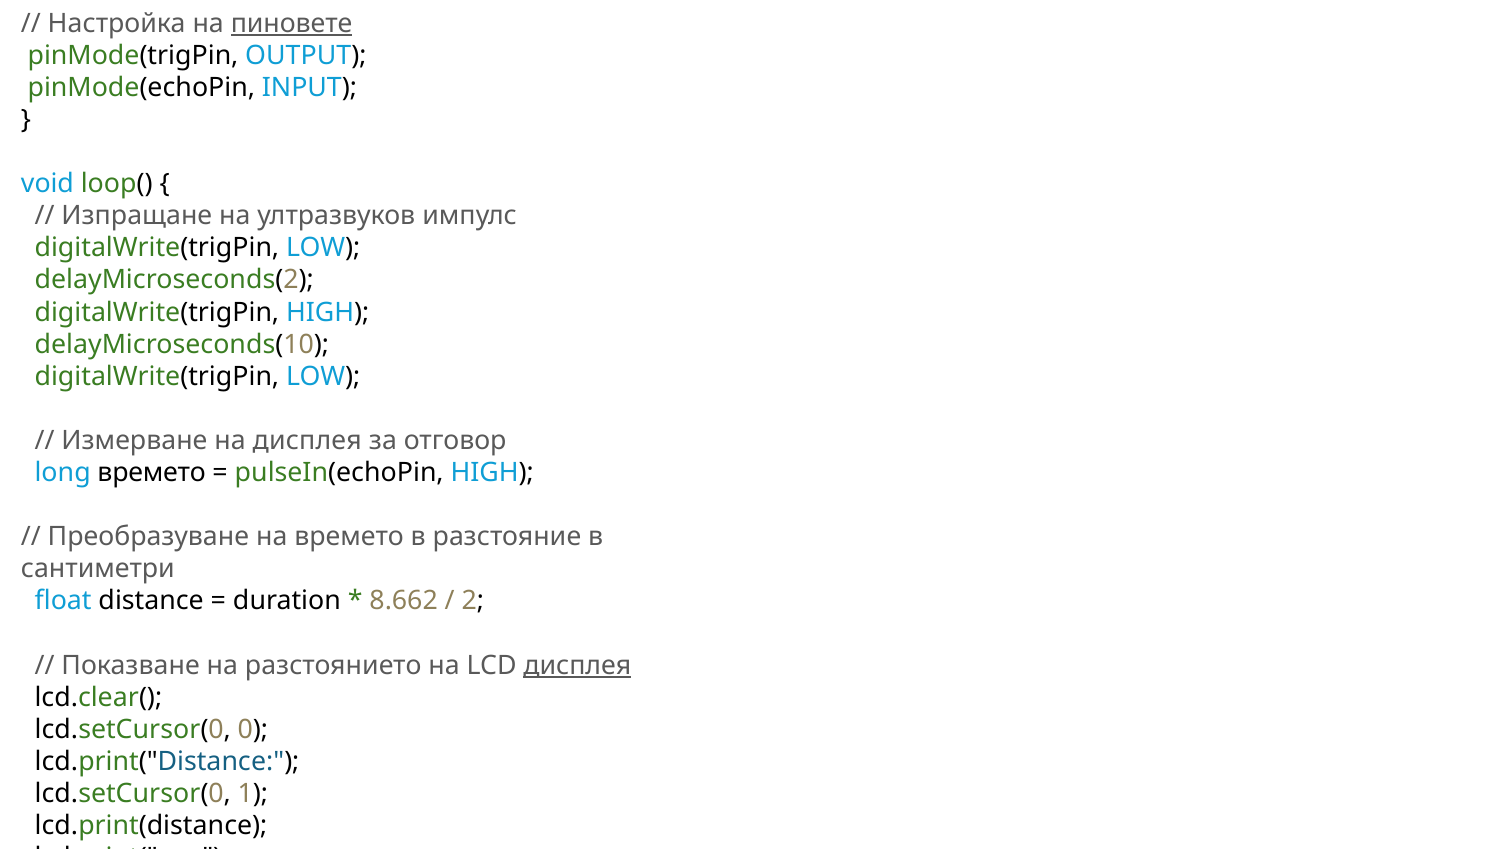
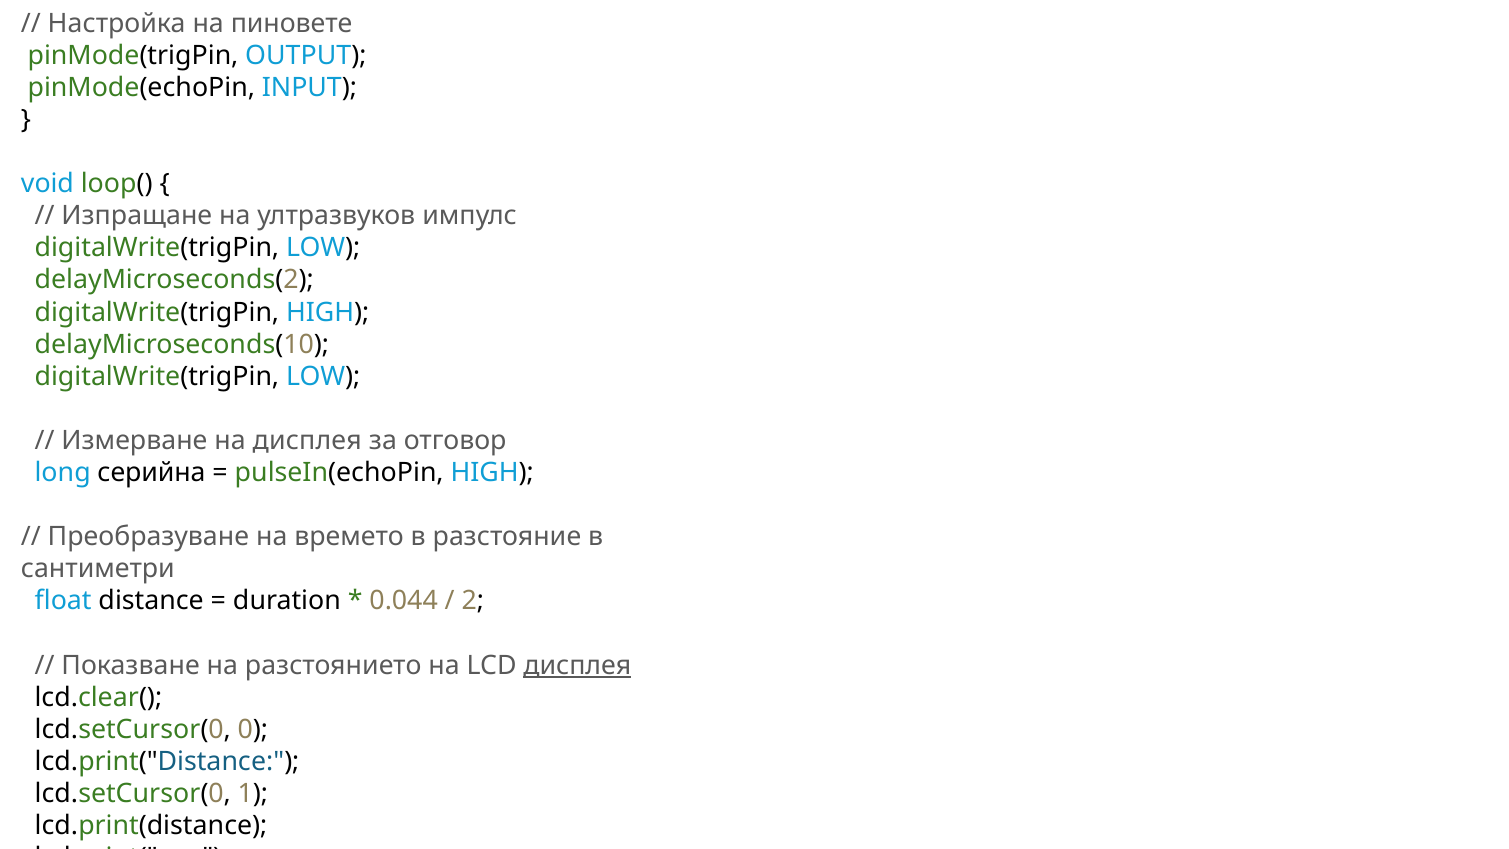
пиновете underline: present -> none (292, 23)
long времето: времето -> серийна (152, 473)
8.662: 8.662 -> 0.044 (404, 601)
